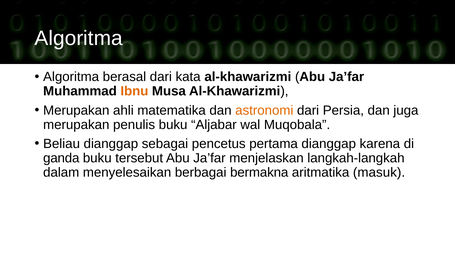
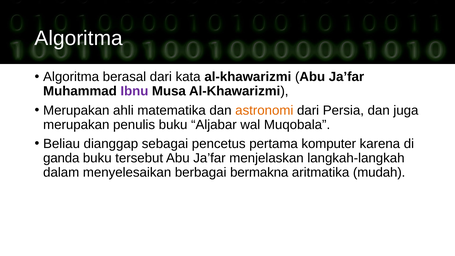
Ibnu colour: orange -> purple (134, 91)
pertama dianggap: dianggap -> komputer (329, 144)
masuk: masuk -> mudah (379, 172)
